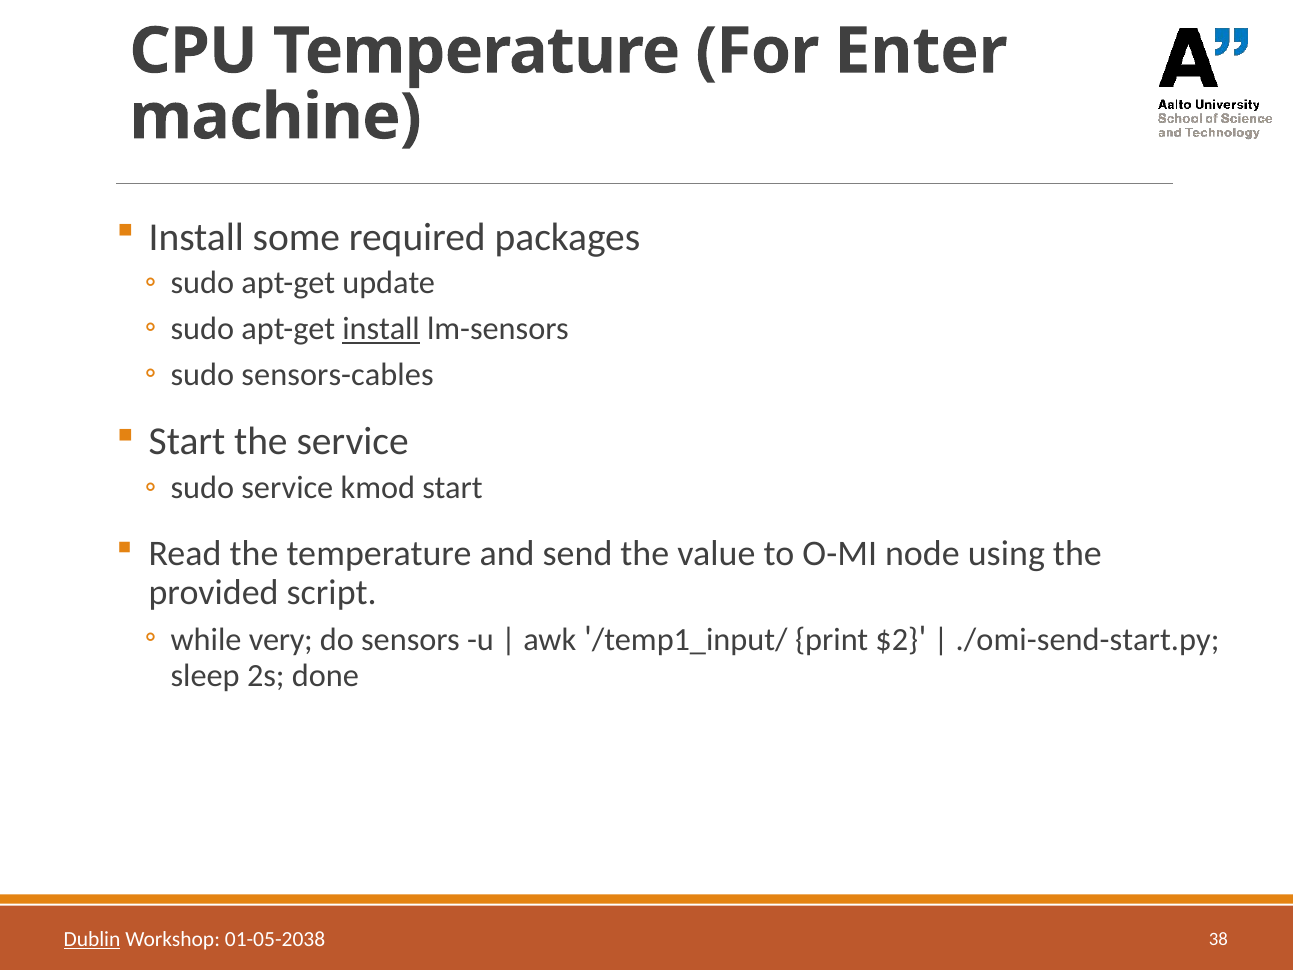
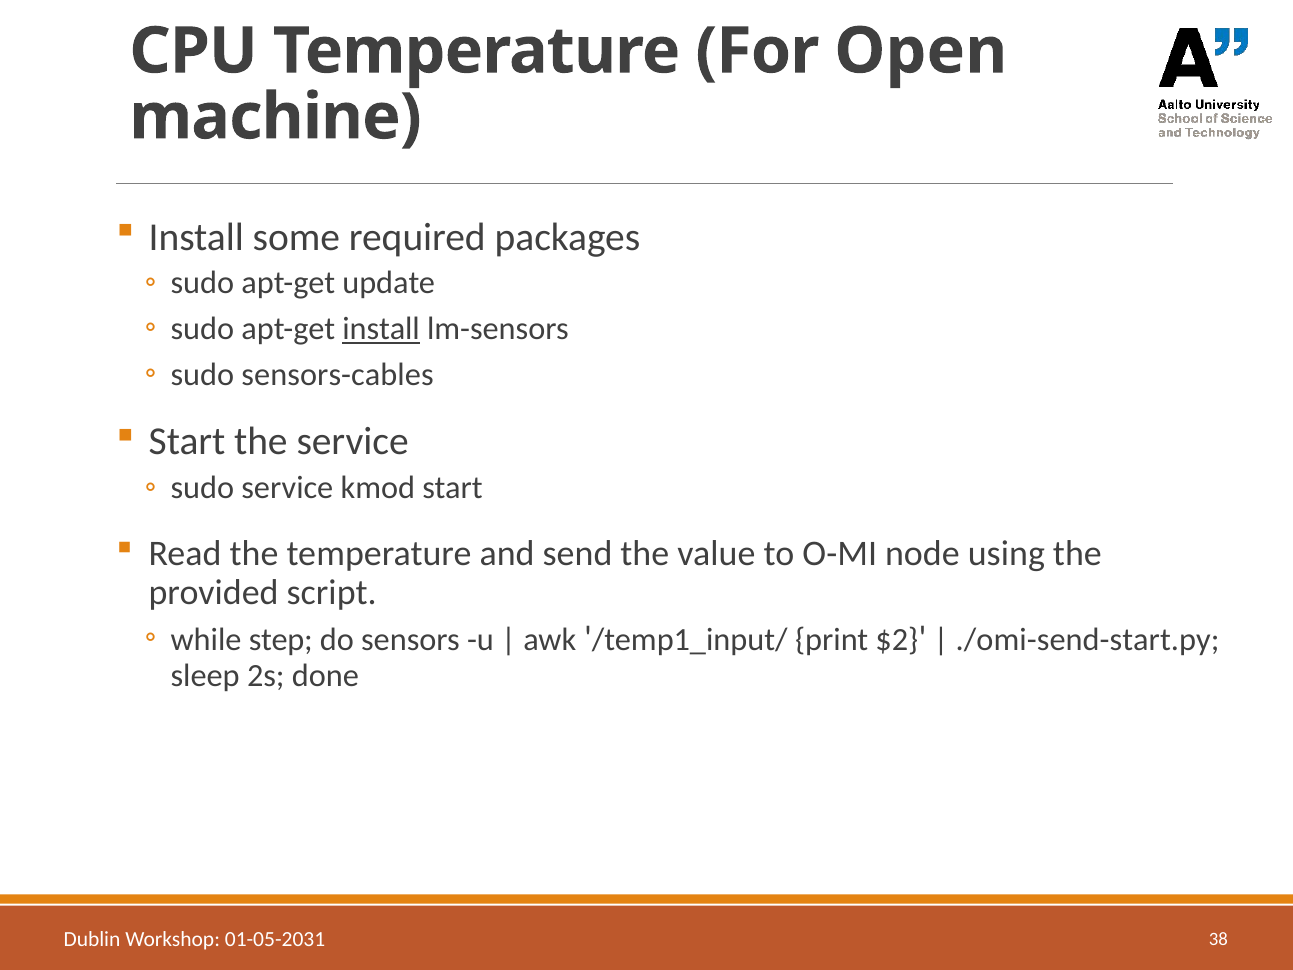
Enter: Enter -> Open (921, 51)
very: very -> step (281, 640)
Dublin underline: present -> none (92, 939)
01-05-2038: 01-05-2038 -> 01-05-2031 (275, 939)
